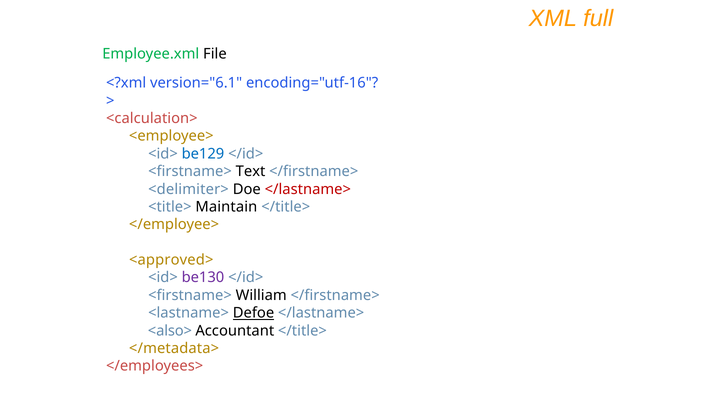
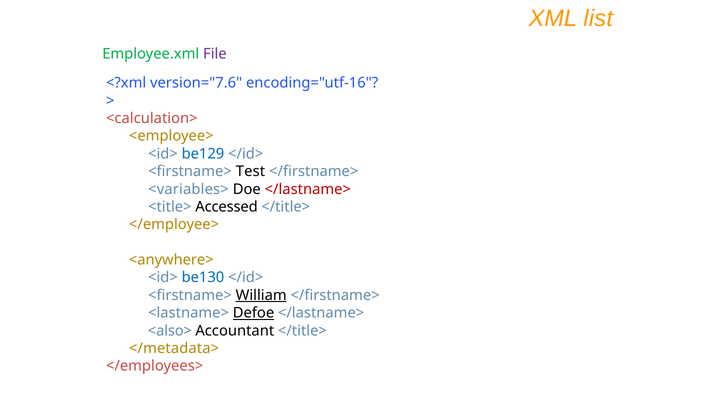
full: full -> list (598, 18)
File colour: black -> purple (215, 54)
version="6.1: version="6.1 -> version="7.6 (196, 83)
Text: Text -> Test (251, 171)
<delimiter>: <delimiter> -> <variables> (188, 189)
Maintain: Maintain -> Accessed (227, 207)
<approved>: <approved> -> <anywhere> (171, 260)
be130 colour: purple -> blue (203, 277)
William underline: none -> present (261, 295)
